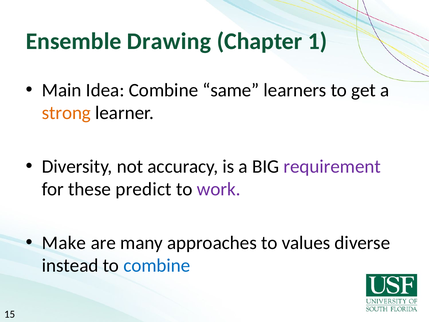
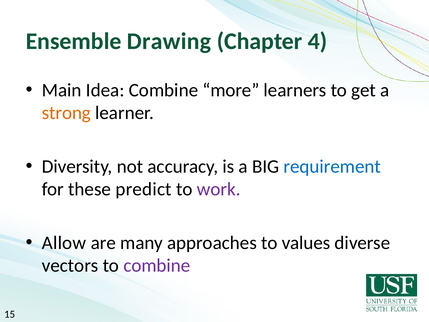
1: 1 -> 4 (318, 41)
same: same -> more (231, 90)
requirement colour: purple -> blue (332, 166)
Make: Make -> Allow (64, 243)
instead: instead -> vectors (70, 265)
combine colour: blue -> purple (157, 265)
